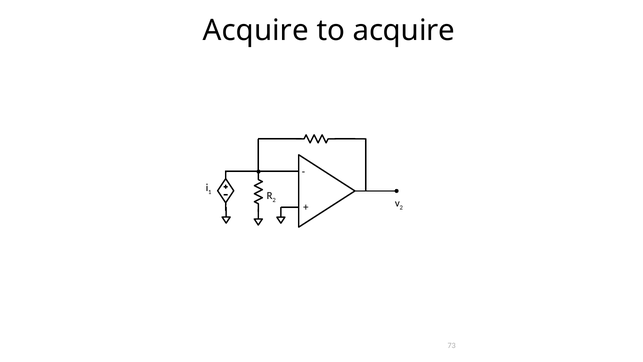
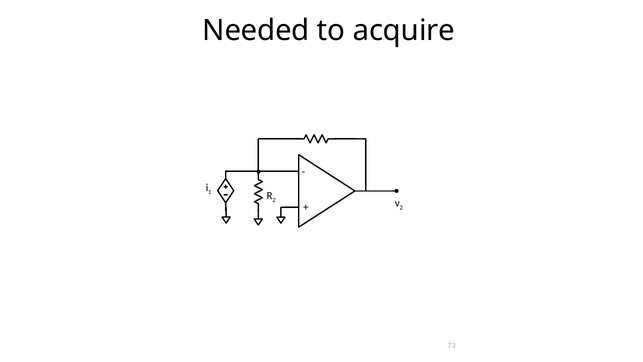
Acquire: Acquire -> Needed (256, 30)
